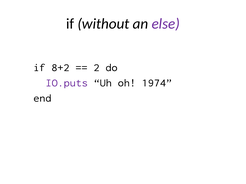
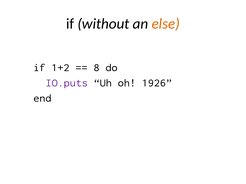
else colour: purple -> orange (166, 24)
8+2: 8+2 -> 1+2 (60, 68)
2: 2 -> 8 (96, 68)
1974: 1974 -> 1926 (157, 83)
